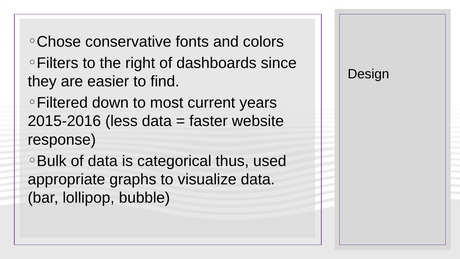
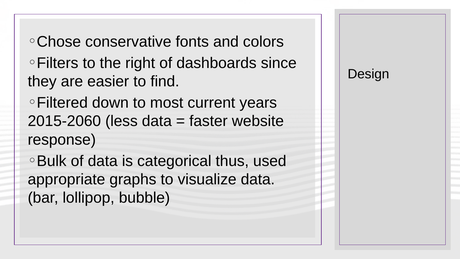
2015-2016: 2015-2016 -> 2015-2060 (64, 121)
